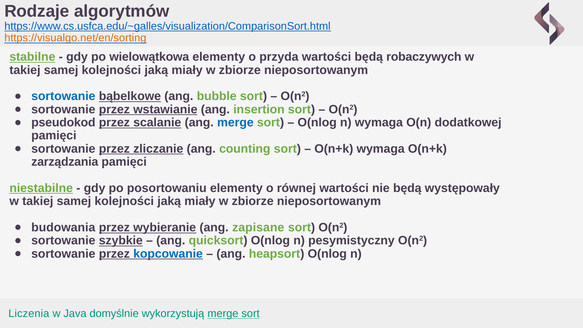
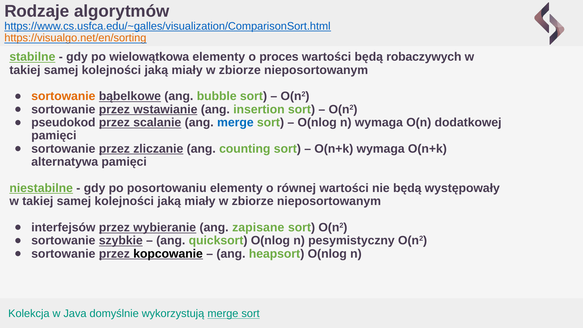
przyda: przyda -> proces (279, 57)
sortowanie colour: blue -> orange (63, 96)
zarządzania: zarządzania -> alternatywa (65, 162)
budowania: budowania -> interfejsów (63, 227)
kopcowanie colour: blue -> black (168, 254)
Liczenia: Liczenia -> Kolekcja (29, 314)
